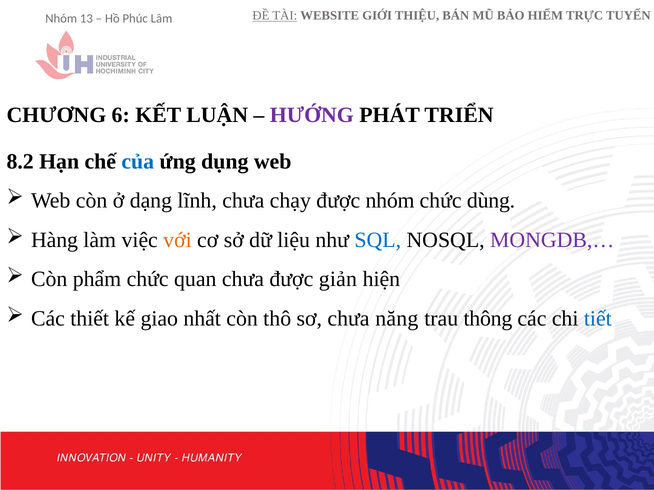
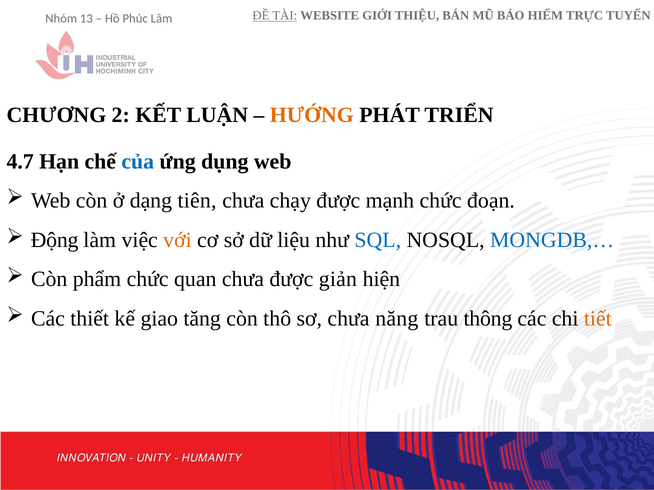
6: 6 -> 2 (121, 115)
HƯỚNG colour: purple -> orange (312, 115)
8.2: 8.2 -> 4.7 (20, 162)
lĩnh: lĩnh -> tiên (197, 201)
được nhóm: nhóm -> mạnh (390, 201)
dùng: dùng -> đoạn (491, 201)
Hàng: Hàng -> Động (55, 240)
MONGDB,… colour: purple -> blue (552, 240)
nhất: nhất -> tăng (202, 319)
tiết colour: blue -> orange (598, 319)
